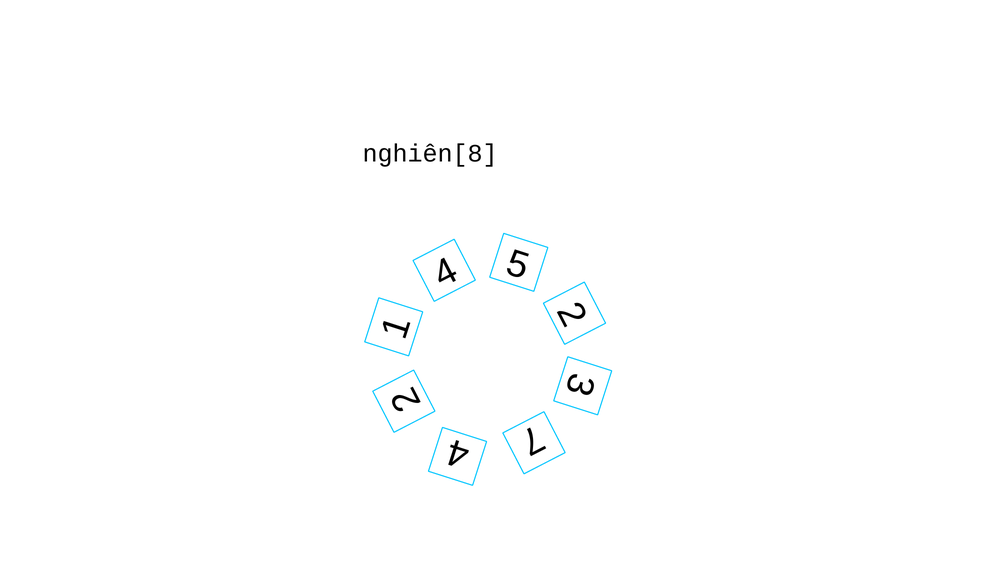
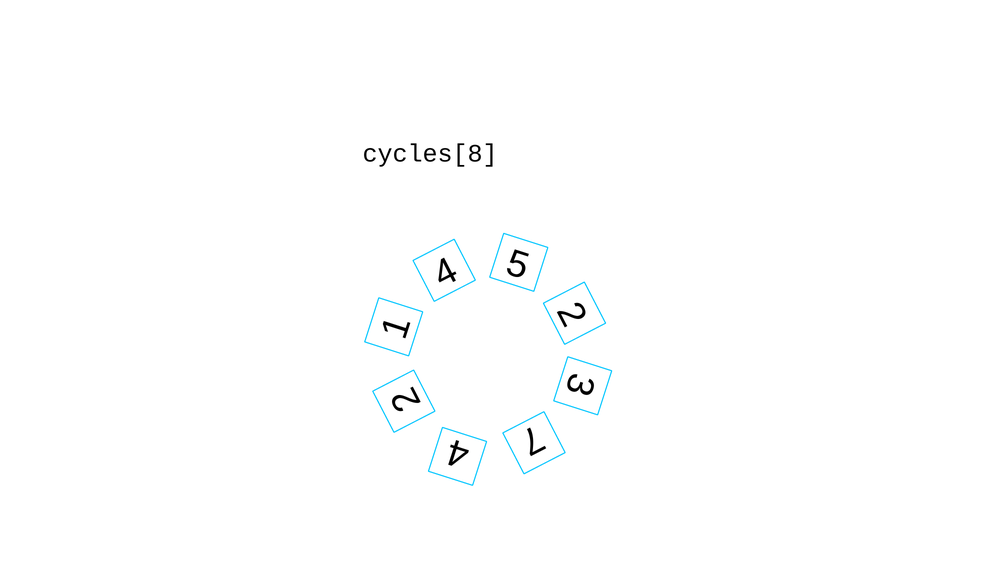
nghiên[8: nghiên[8 -> cycles[8 (430, 154)
